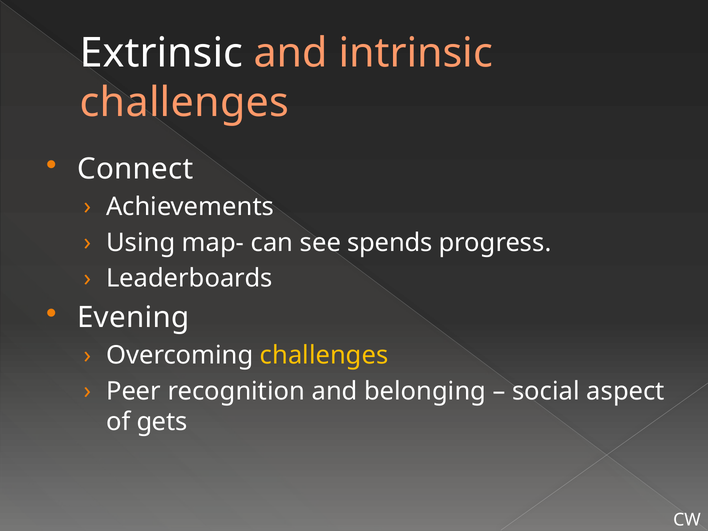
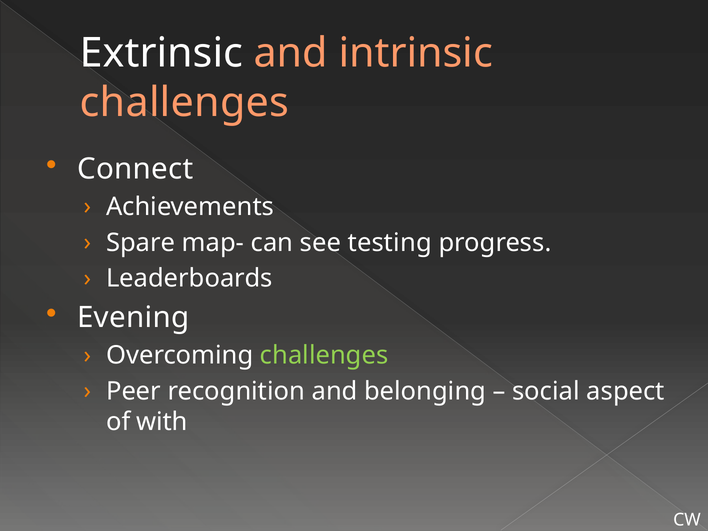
Using: Using -> Spare (141, 243)
spends: spends -> testing (390, 243)
challenges colour: yellow -> light green (324, 355)
gets: gets -> with (162, 422)
